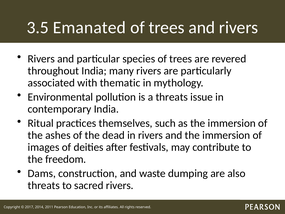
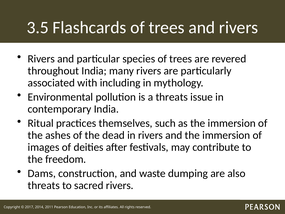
Emanated: Emanated -> Flashcards (89, 28)
thematic: thematic -> including (120, 83)
